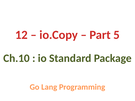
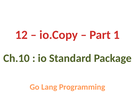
5: 5 -> 1 (117, 35)
